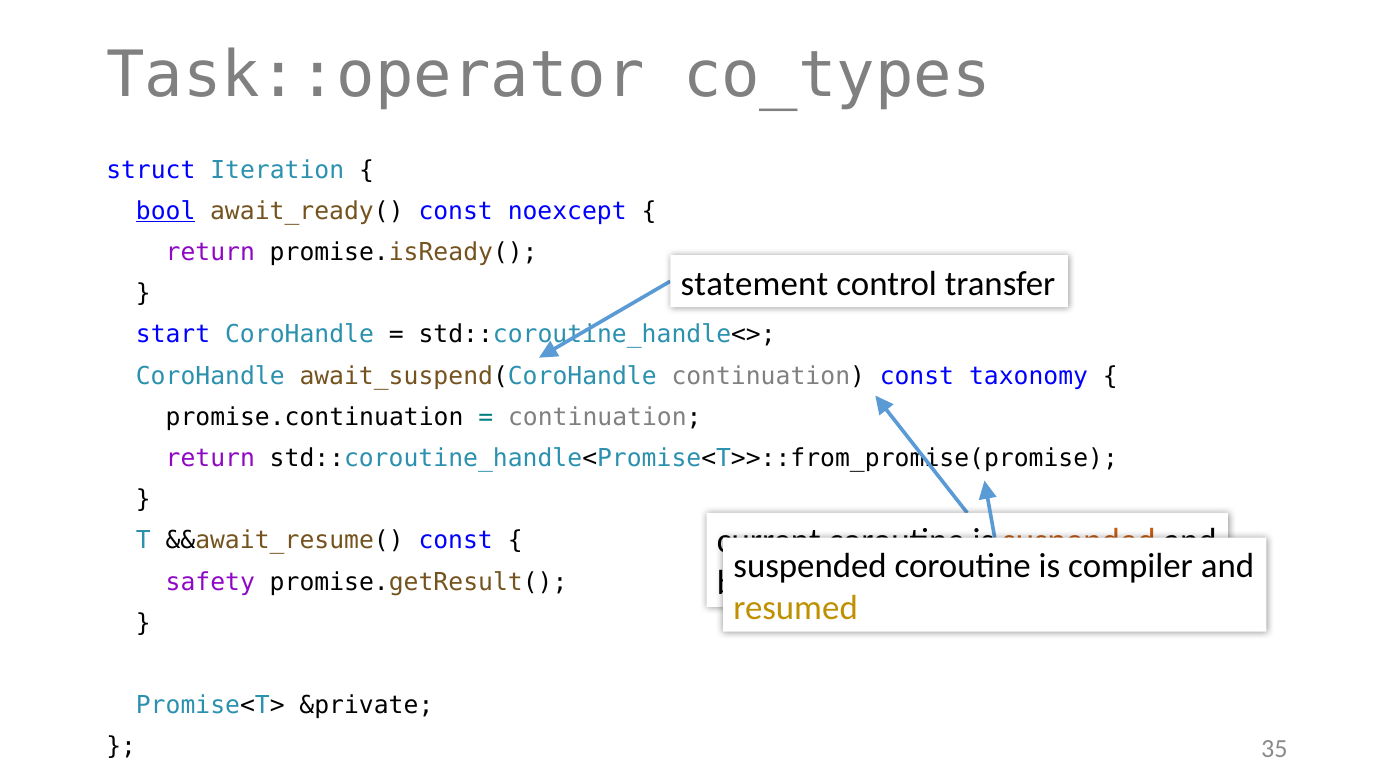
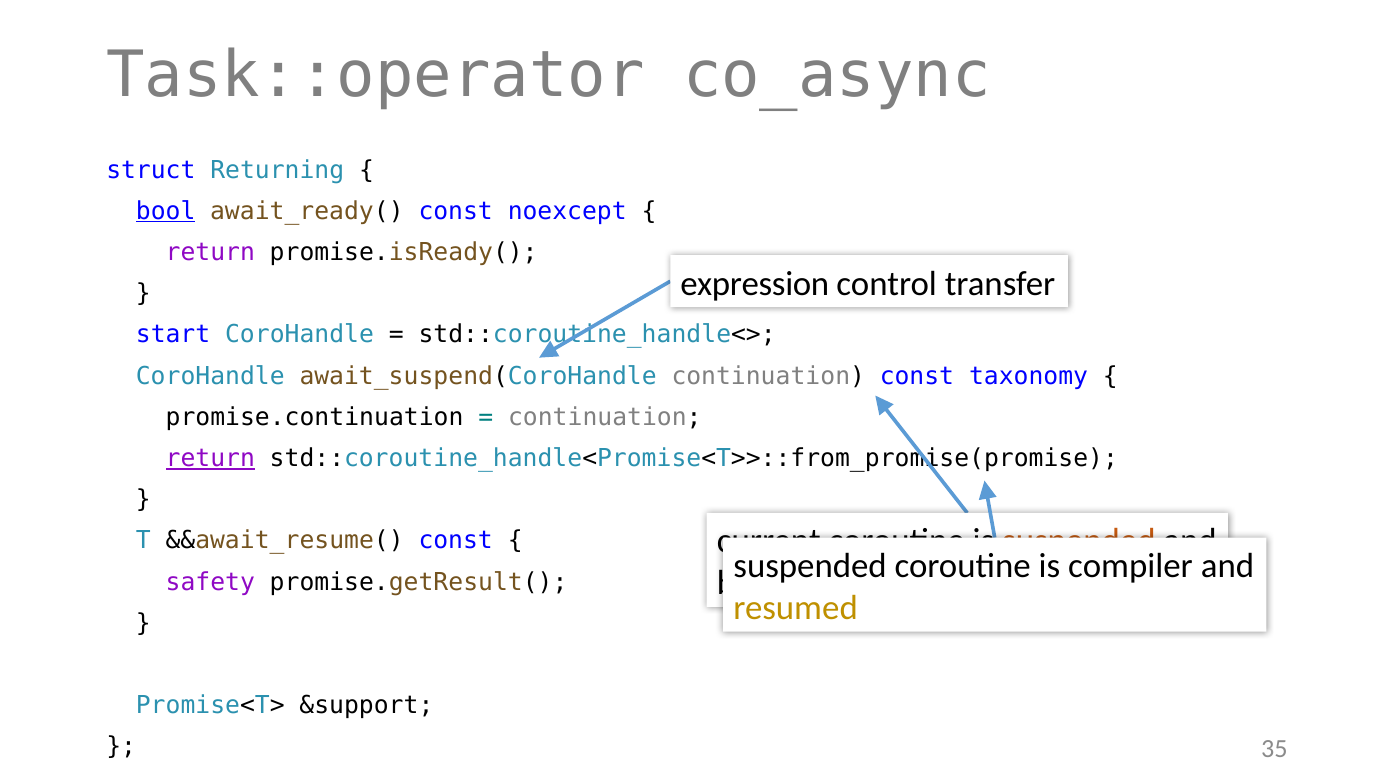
co_types: co_types -> co_async (837, 75)
Iteration: Iteration -> Returning (277, 170)
statement: statement -> expression (755, 284)
return underline: none -> present (210, 458)
&private: &private -> &support (366, 706)
